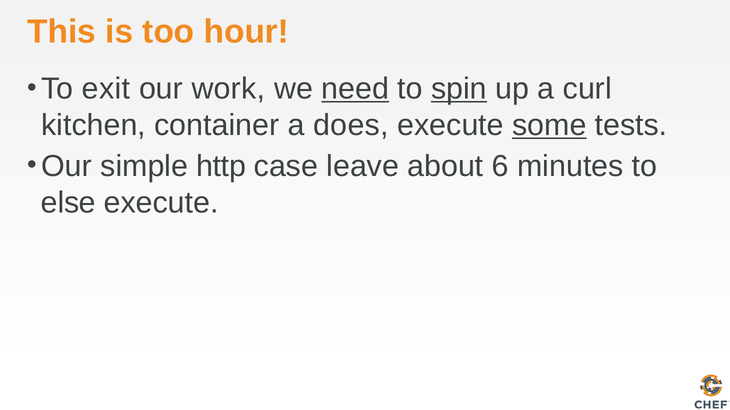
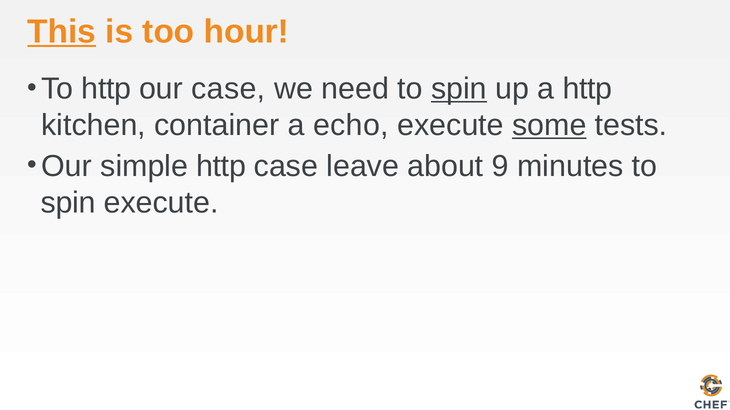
This underline: none -> present (62, 32)
To exit: exit -> http (106, 89)
our work: work -> case (228, 89)
need underline: present -> none (355, 89)
a curl: curl -> http (587, 89)
does: does -> echo (351, 125)
6: 6 -> 9 (500, 166)
else: else -> spin (68, 203)
